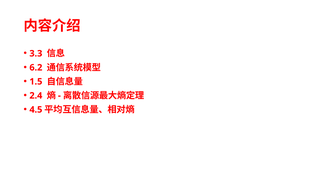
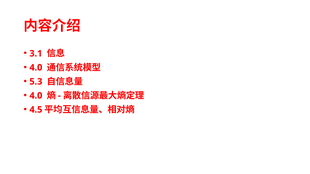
3.3: 3.3 -> 3.1 (36, 54)
6.2: 6.2 -> 4.0 (36, 68)
1.5: 1.5 -> 5.3 (36, 82)
2.4: 2.4 -> 4.0 (36, 96)
